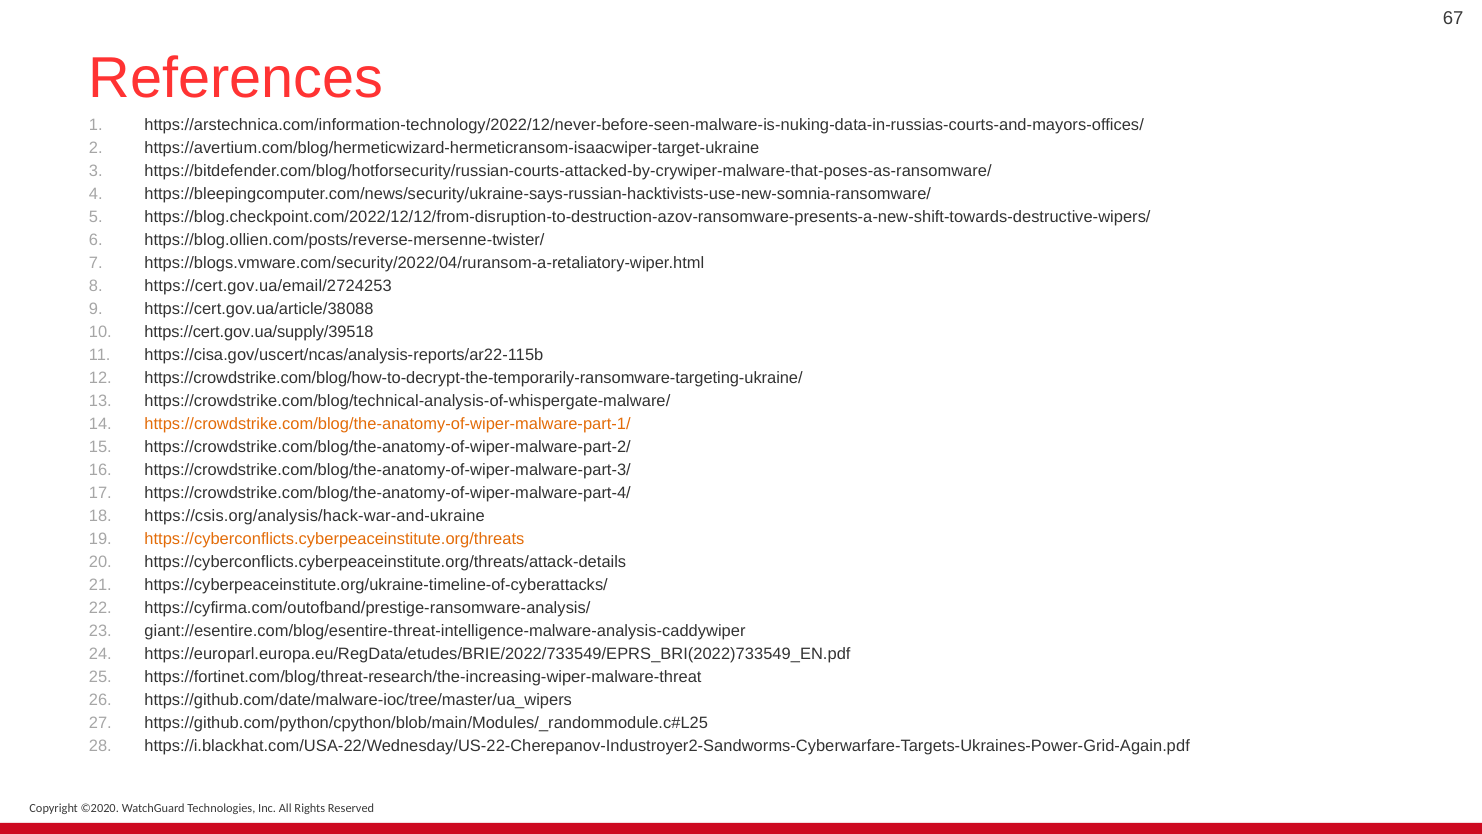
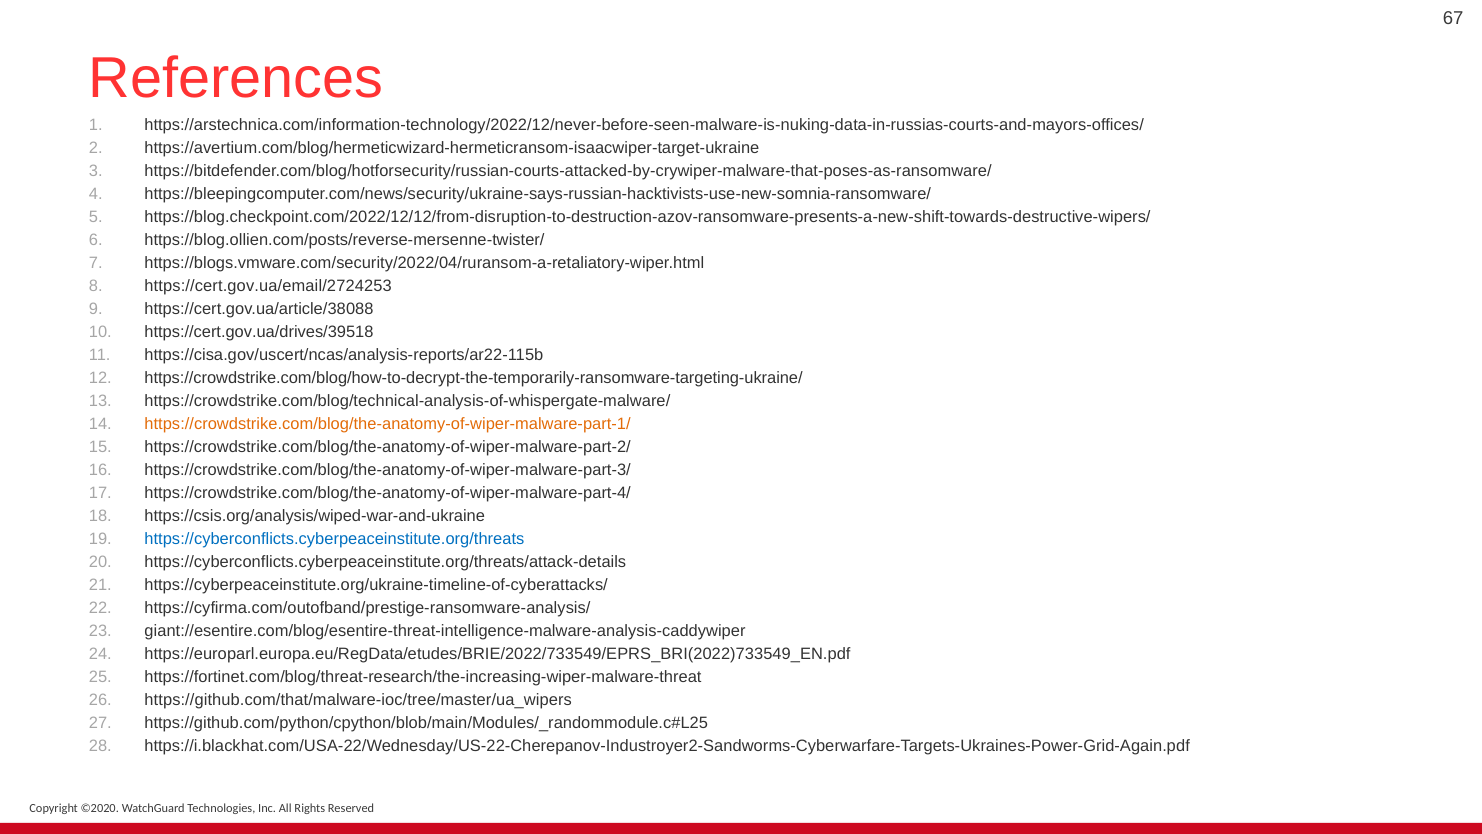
https://cert.gov.ua/supply/39518: https://cert.gov.ua/supply/39518 -> https://cert.gov.ua/drives/39518 (259, 332)
https://csis.org/analysis/hack-war-and-ukraine: https://csis.org/analysis/hack-war-and-ukraine -> https://csis.org/analysis/wiped-war-and-ukraine (315, 516)
https://cyberconflicts.cyberpeaceinstitute.org/threats colour: orange -> blue (334, 539)
https://github.com/date/malware-ioc/tree/master/ua_wipers: https://github.com/date/malware-ioc/tree/master/ua_wipers -> https://github.com/that/malware-ioc/tree/master/ua_wipers (358, 699)
